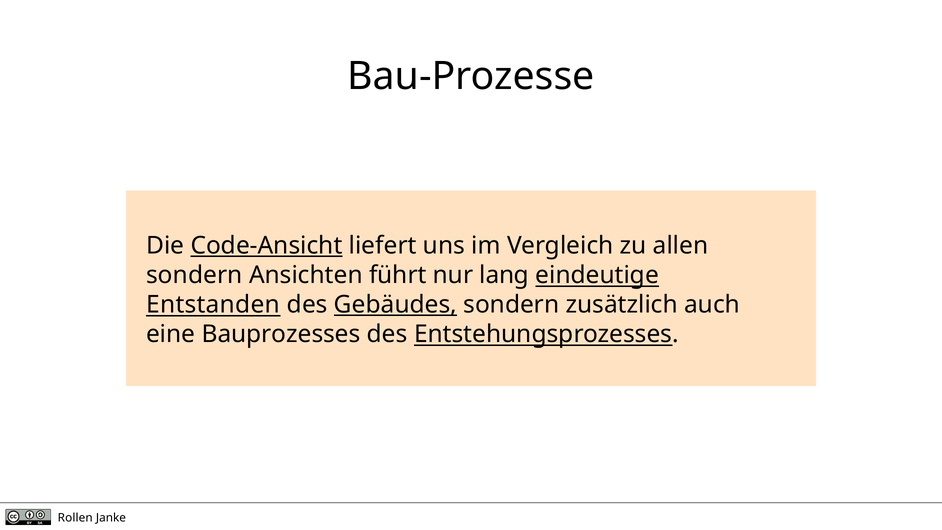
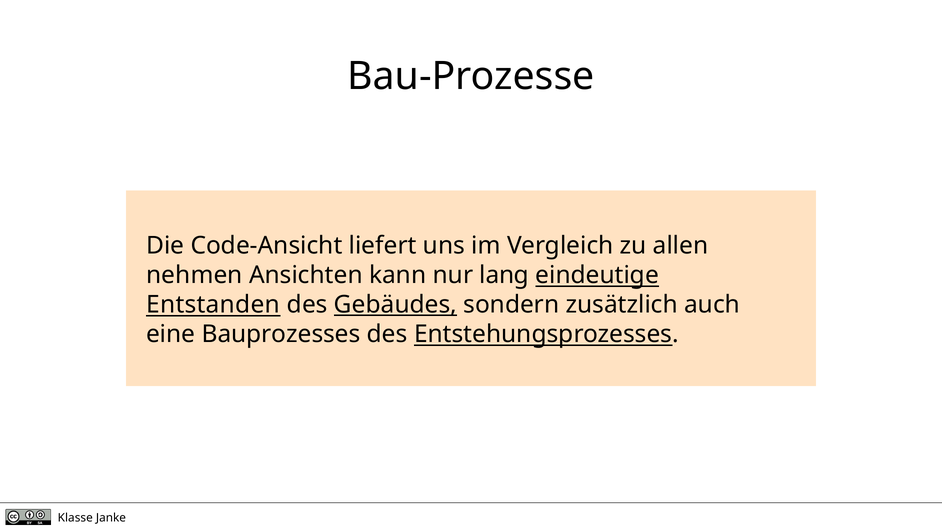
Code-Ansicht underline: present -> none (267, 246)
sondern: sondern -> nehmen (194, 275)
führt: führt -> kann (398, 275)
Rollen: Rollen -> Klasse (75, 518)
